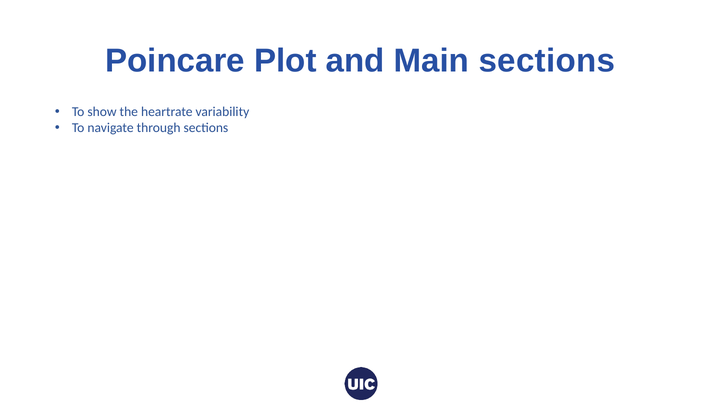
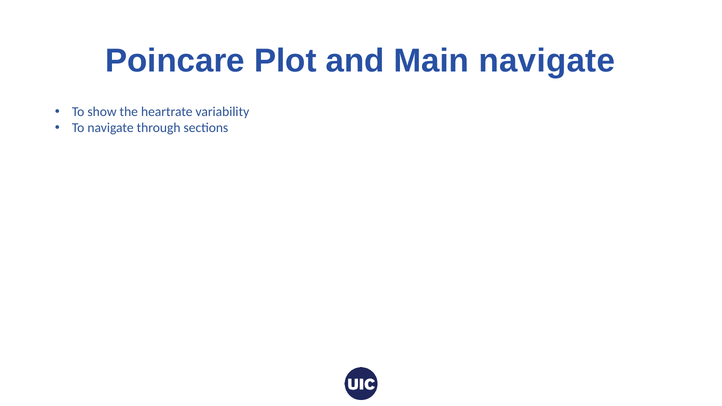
Main sections: sections -> navigate (547, 61)
